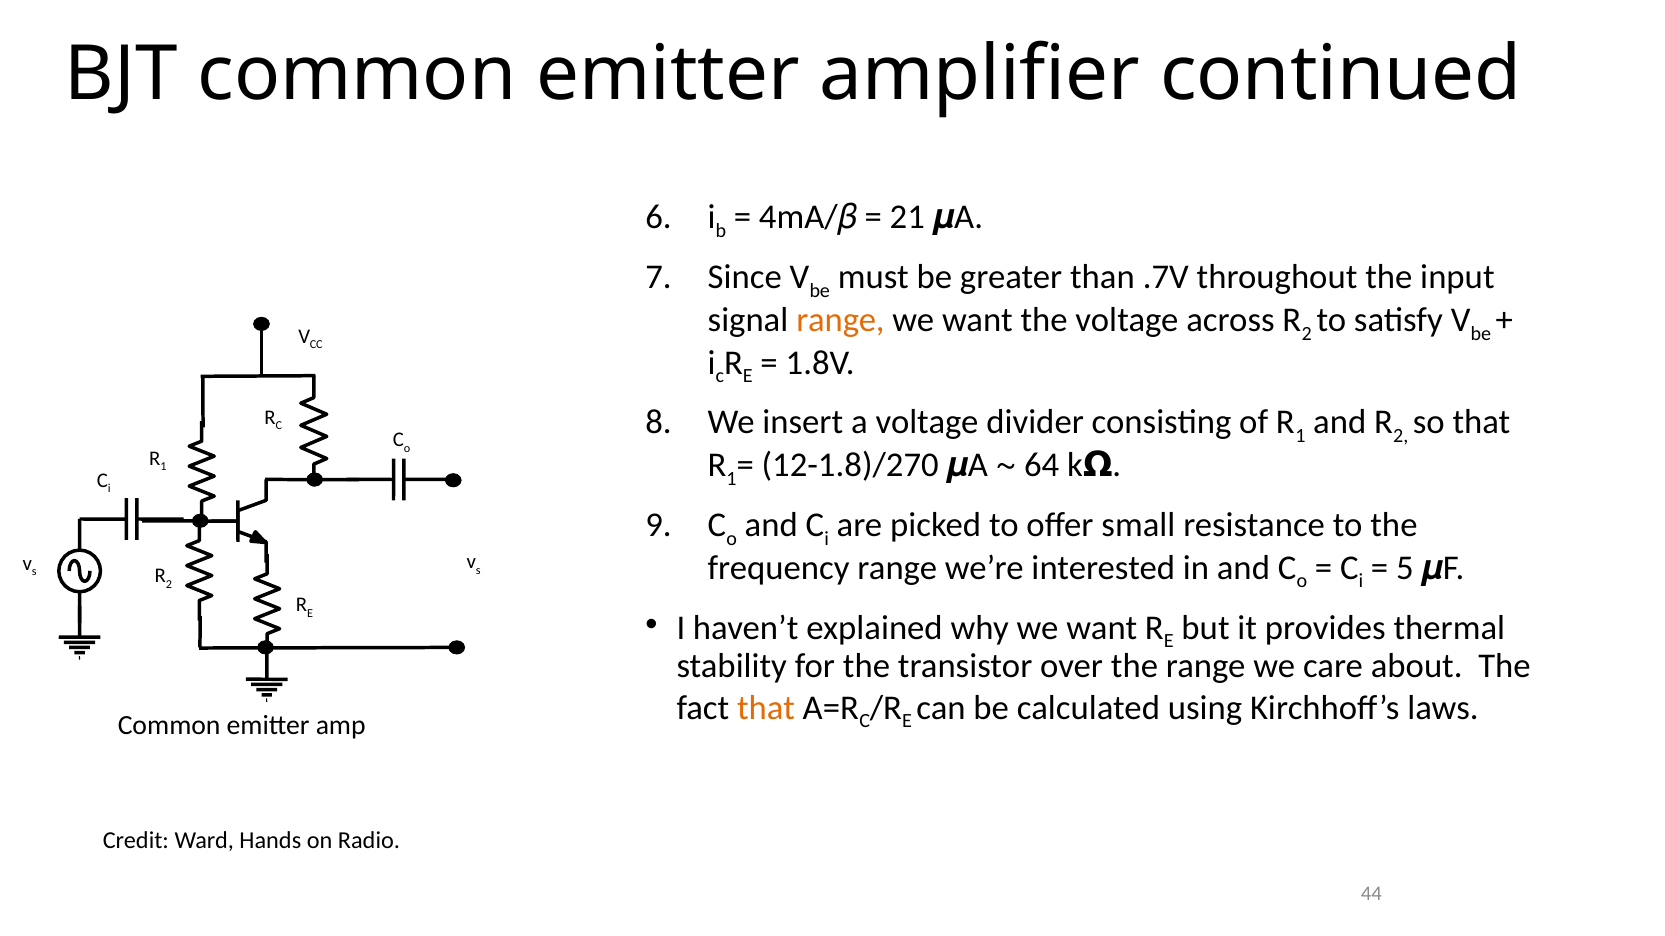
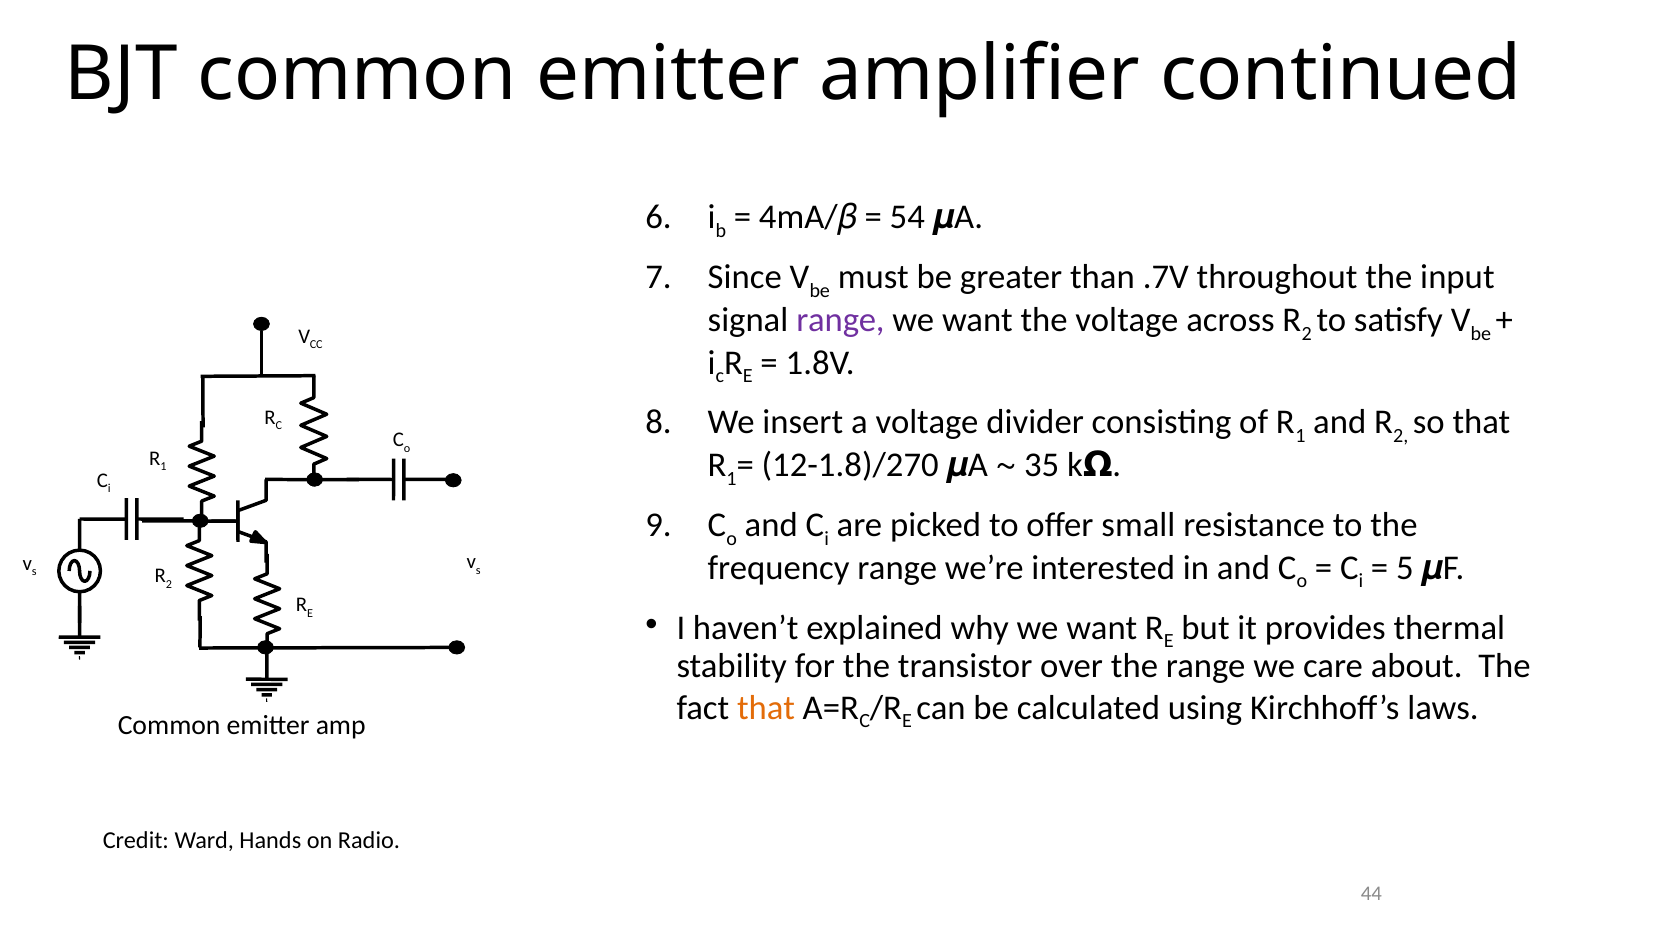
21: 21 -> 54 (907, 218)
range colour: orange -> purple (840, 320)
64: 64 -> 35 (1042, 465)
